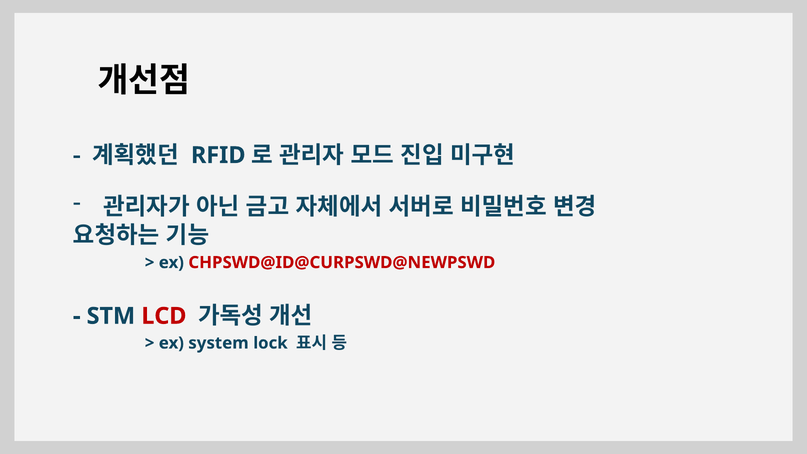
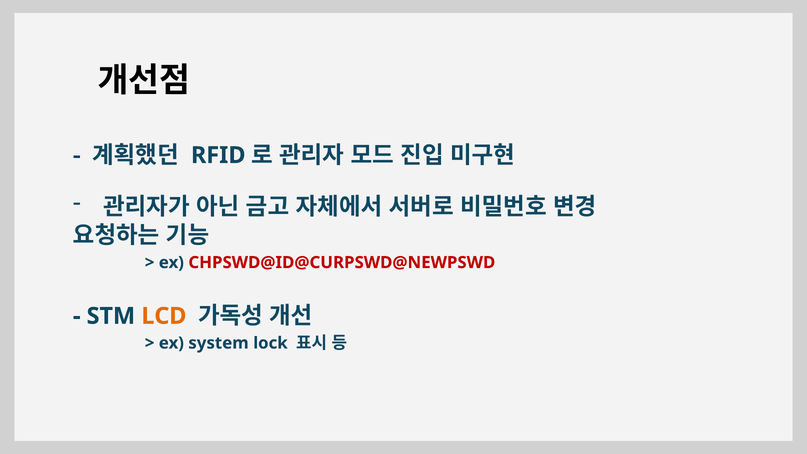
LCD colour: red -> orange (164, 316)
